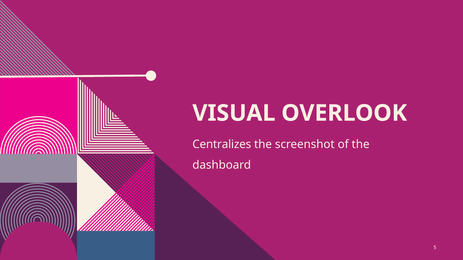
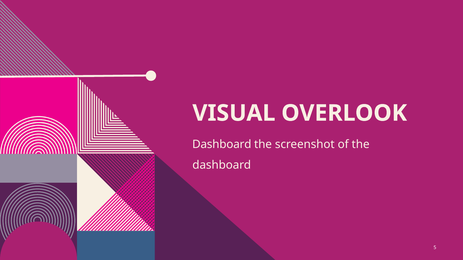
Centralizes: Centralizes -> Dashboard (222, 145)
